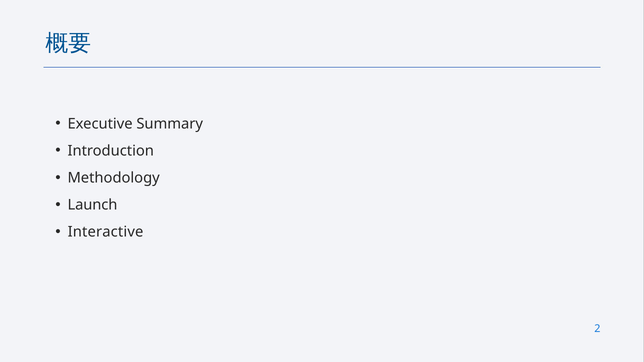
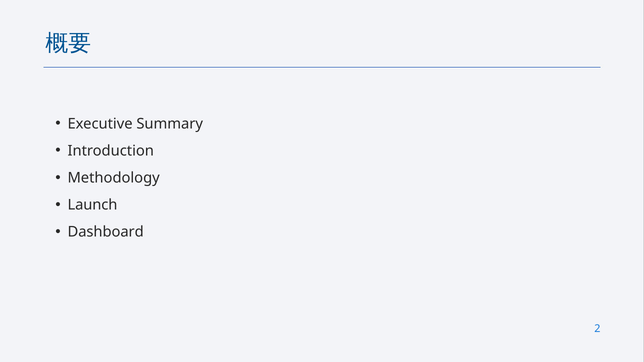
Interactive: Interactive -> Dashboard (106, 232)
